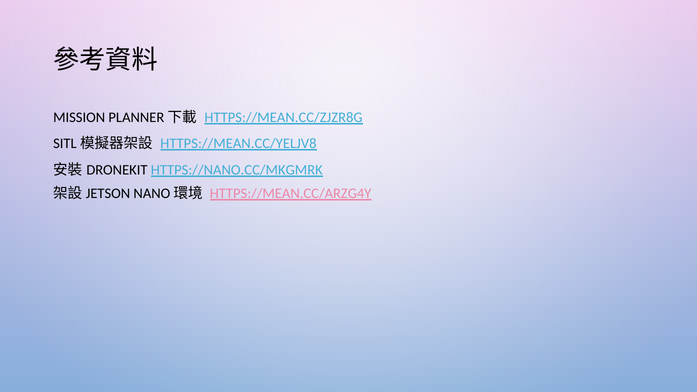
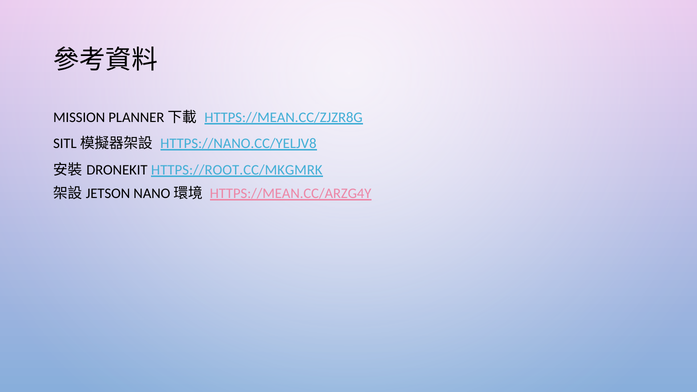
HTTPS://MEAN.CC/YELJV8: HTTPS://MEAN.CC/YELJV8 -> HTTPS://NANO.CC/YELJV8 (238, 144)
HTTPS://NANO.CC/MKGMRK: HTTPS://NANO.CC/MKGMRK -> HTTPS://ROOT.CC/MKGMRK (237, 170)
